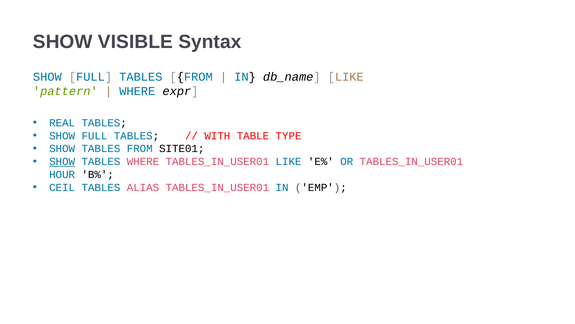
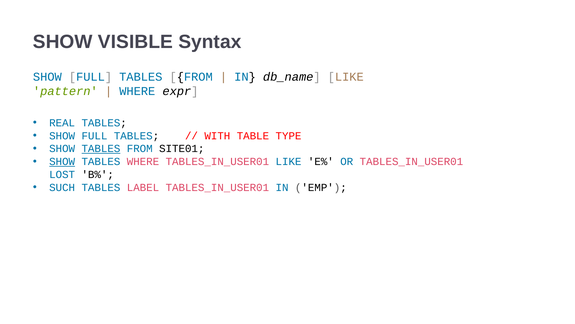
TABLES underline: none -> present (101, 148)
HOUR: HOUR -> LOST (62, 174)
CEIL: CEIL -> SUCH (62, 187)
ALIAS: ALIAS -> LABEL (143, 187)
